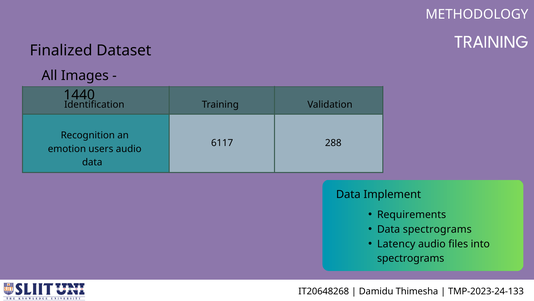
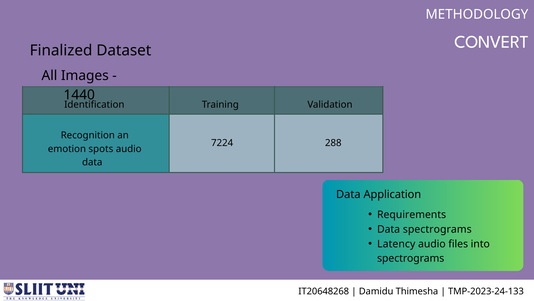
TRAINING: TRAINING -> CONVERT (491, 42)
6117: 6117 -> 7224 (222, 143)
users: users -> spots (101, 149)
Implement: Implement -> Application (392, 194)
